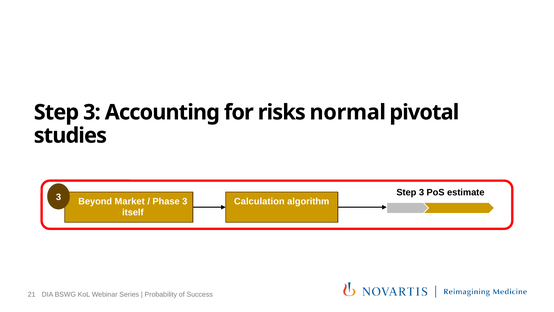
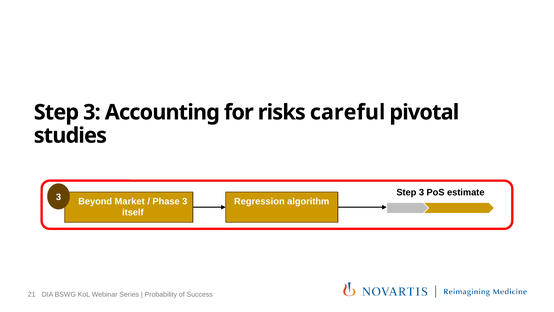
normal: normal -> careful (348, 112)
Calculation: Calculation -> Regression (259, 201)
